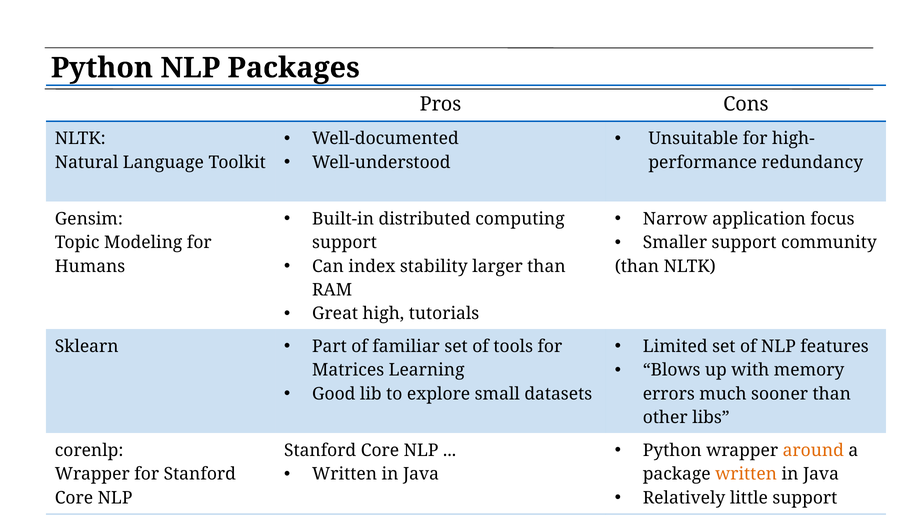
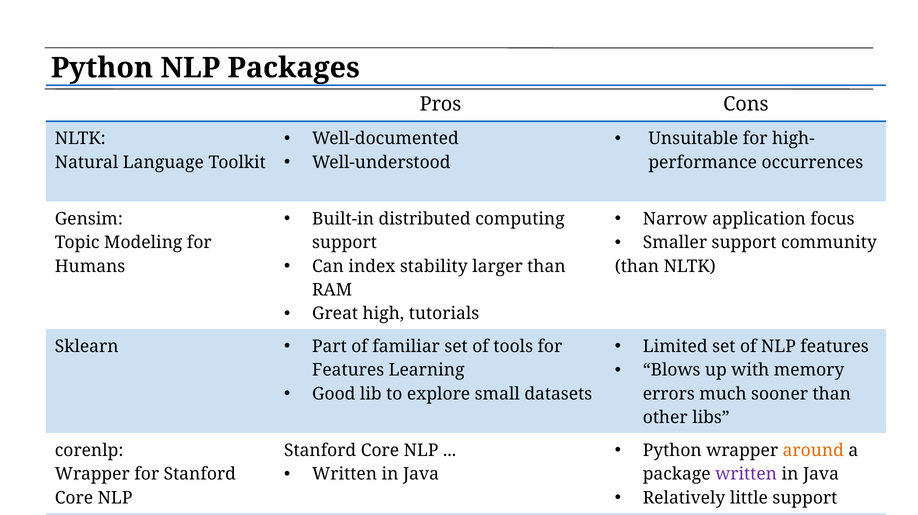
redundancy: redundancy -> occurrences (812, 163)
Matrices: Matrices -> Features (348, 371)
written colour: orange -> purple (746, 475)
